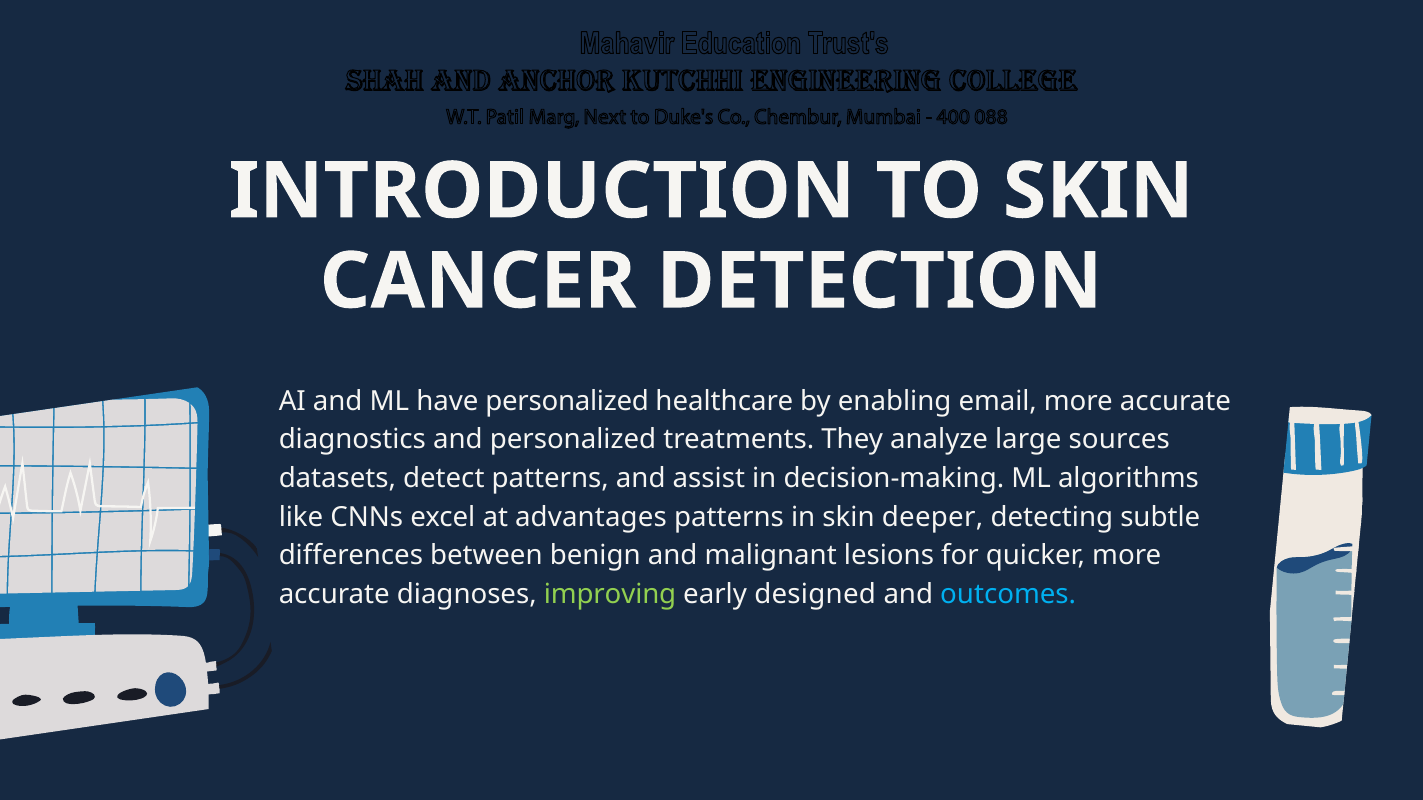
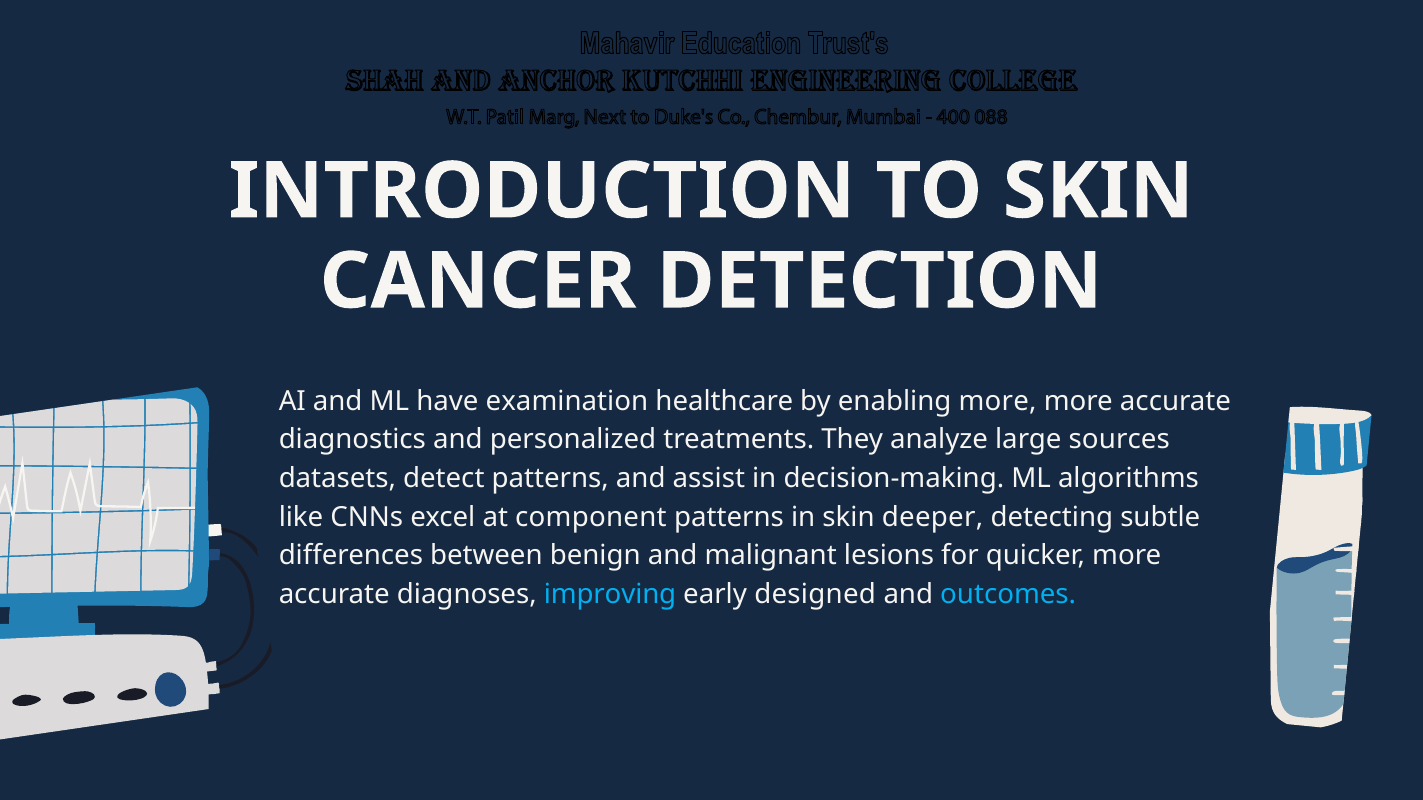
have personalized: personalized -> examination (567, 401)
enabling email: email -> more (998, 401)
advantages: advantages -> component (591, 517)
improving colour: light green -> light blue (610, 595)
